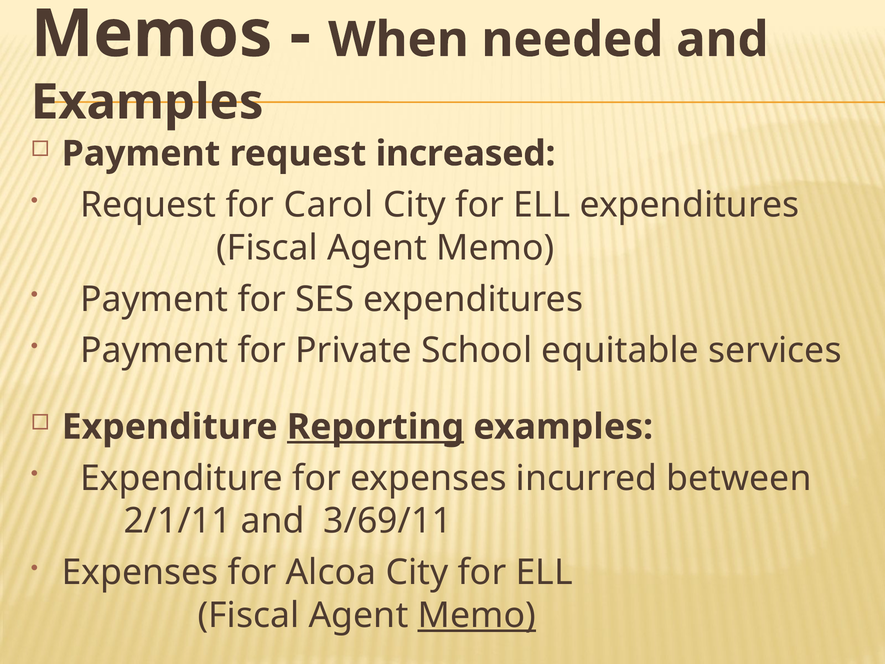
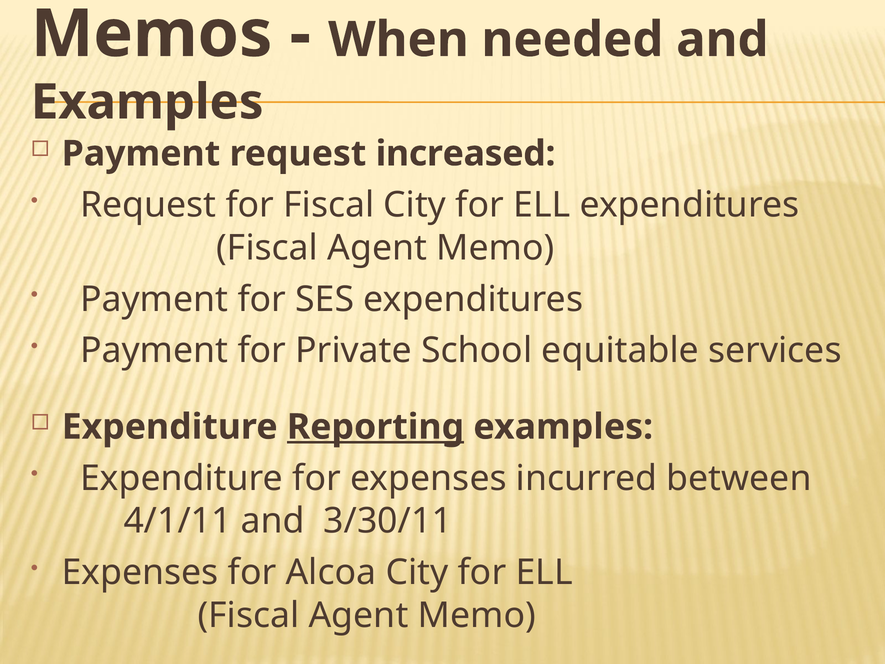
for Carol: Carol -> Fiscal (329, 205)
2/1/11: 2/1/11 -> 4/1/11 (178, 521)
3/69/11: 3/69/11 -> 3/30/11 (388, 521)
Memo underline: present -> none (477, 615)
